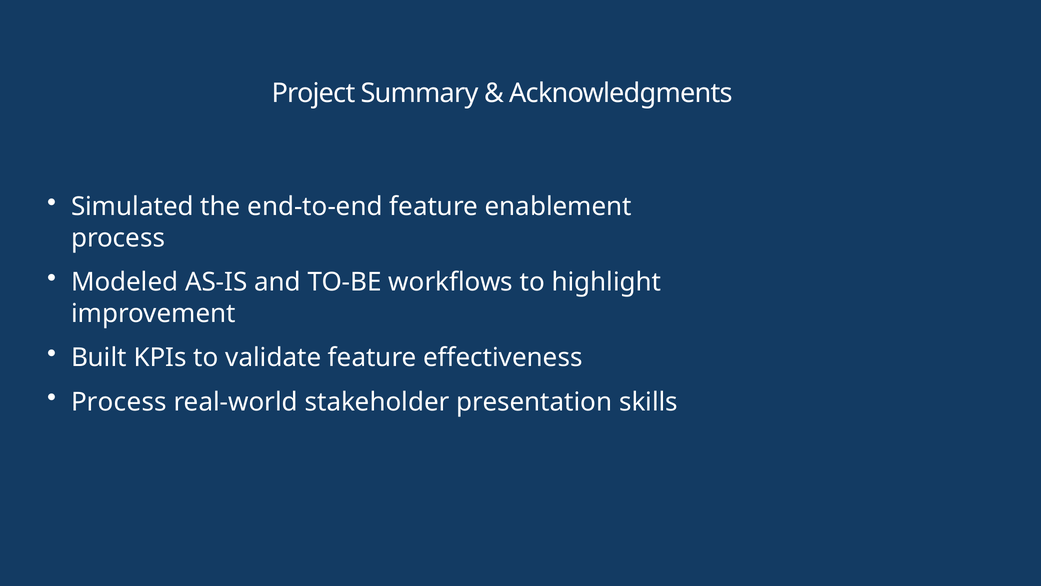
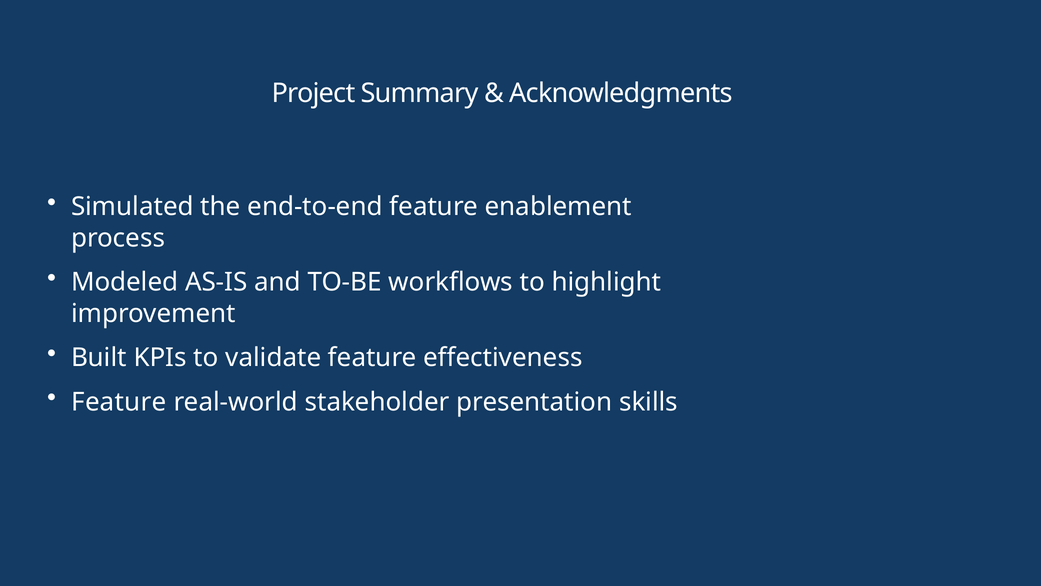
Process: Process -> Feature (119, 402)
